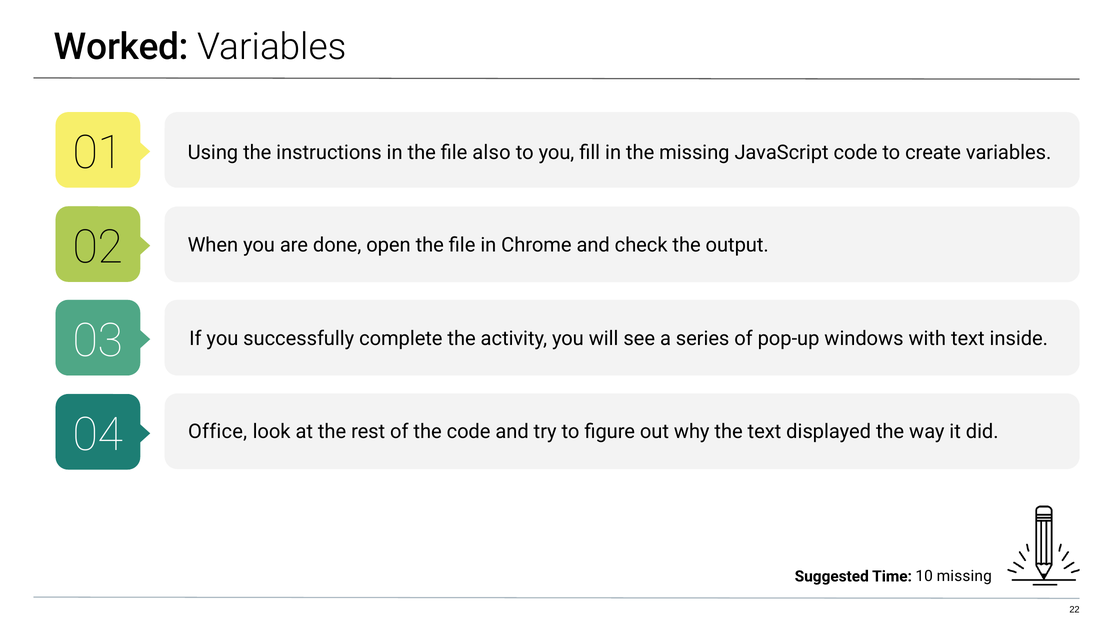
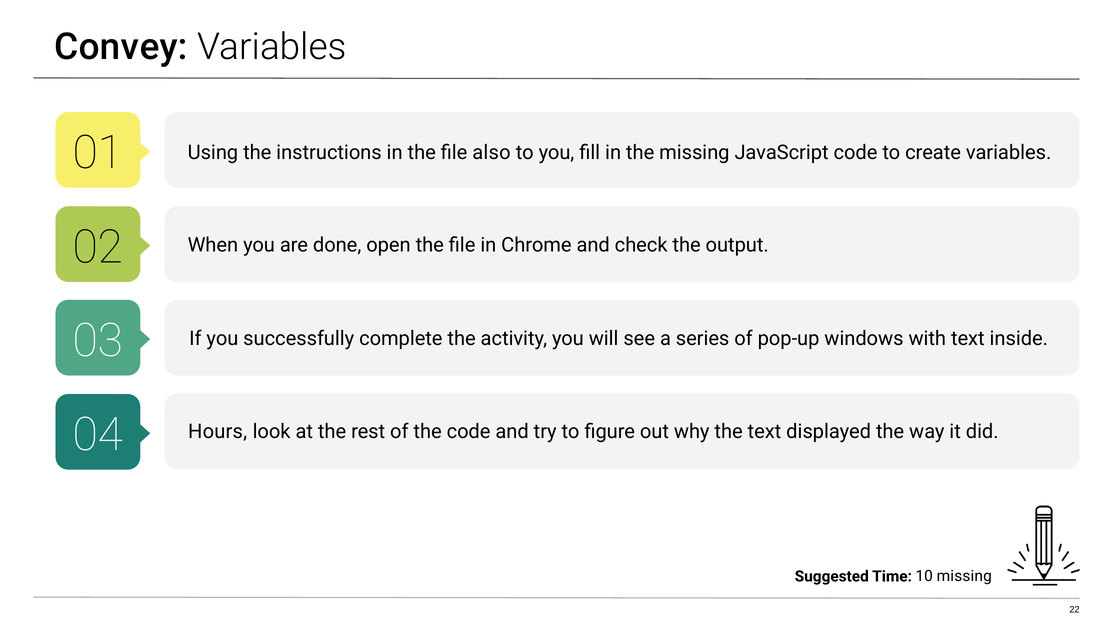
Worked: Worked -> Convey (121, 47)
Office: Office -> Hours (218, 432)
